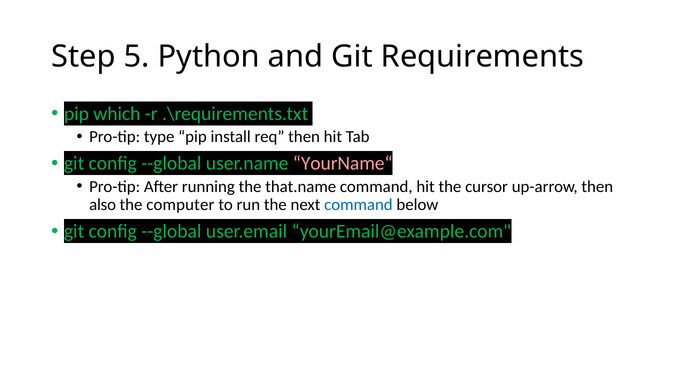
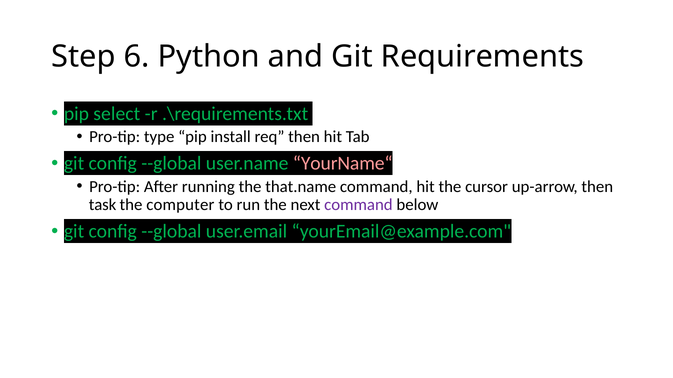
5: 5 -> 6 (137, 57)
which: which -> select (117, 114)
also: also -> task (103, 205)
command colour: blue -> purple (358, 205)
